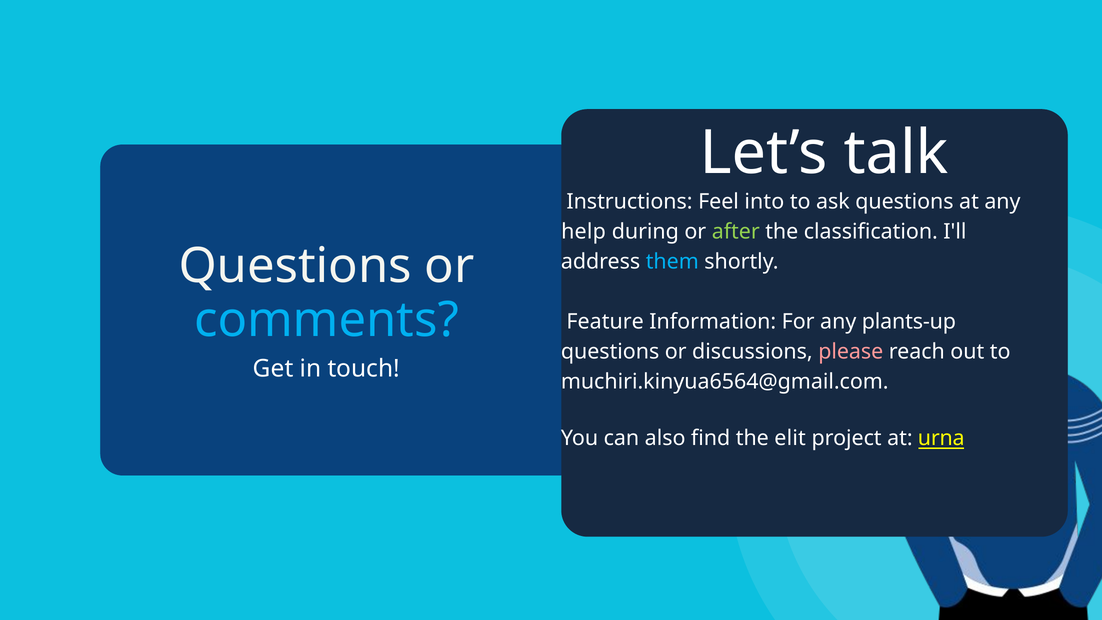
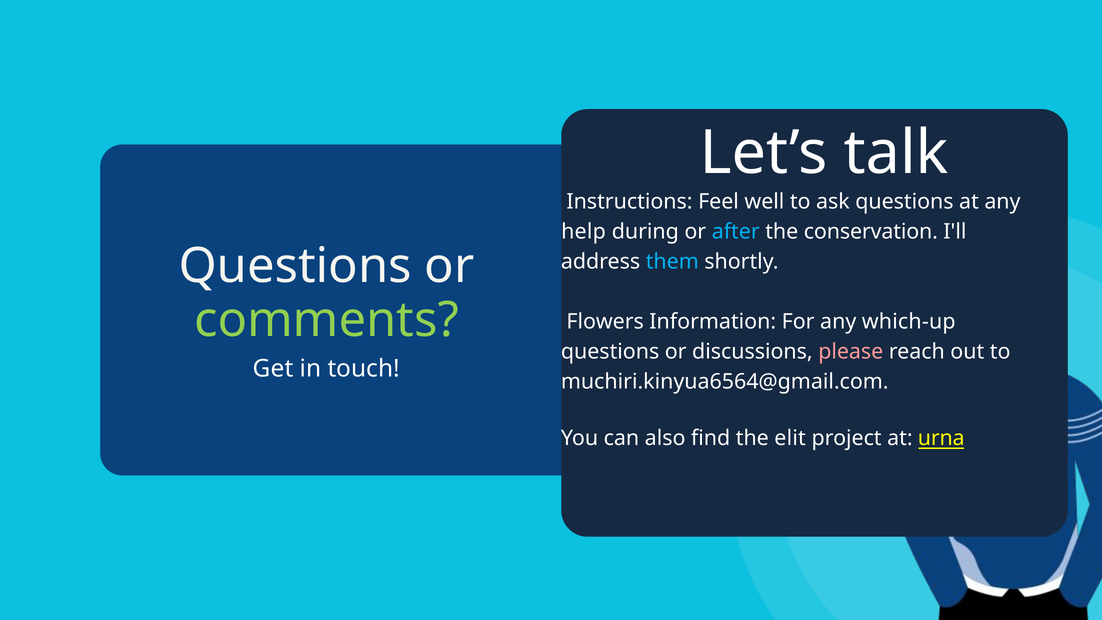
into: into -> well (764, 202)
after colour: light green -> light blue (736, 232)
classification: classification -> conservation (871, 232)
comments colour: light blue -> light green (326, 320)
Feature: Feature -> Flowers (605, 322)
plants-up: plants-up -> which-up (909, 322)
